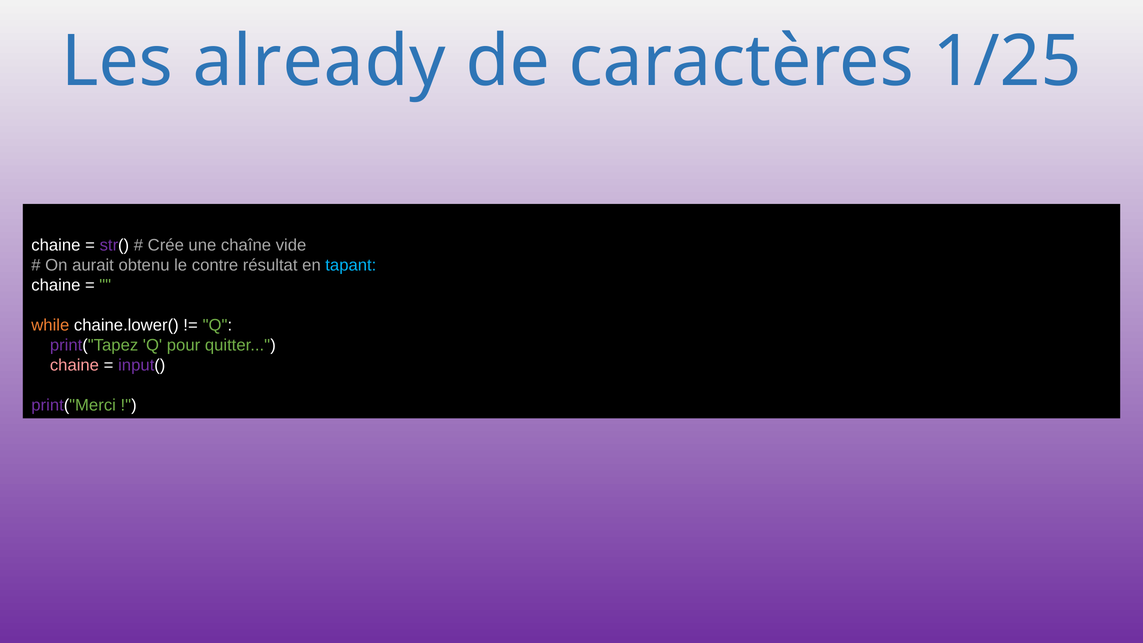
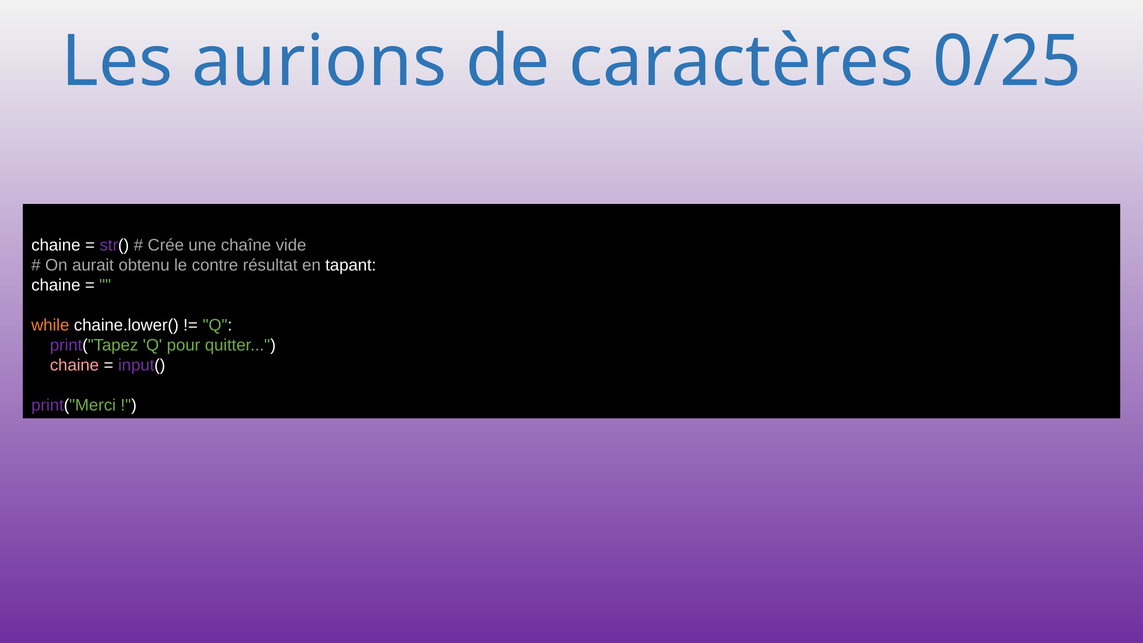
already: already -> aurions (319, 62)
1/25: 1/25 -> 0/25 (1007, 62)
tapant colour: light blue -> white (351, 265)
